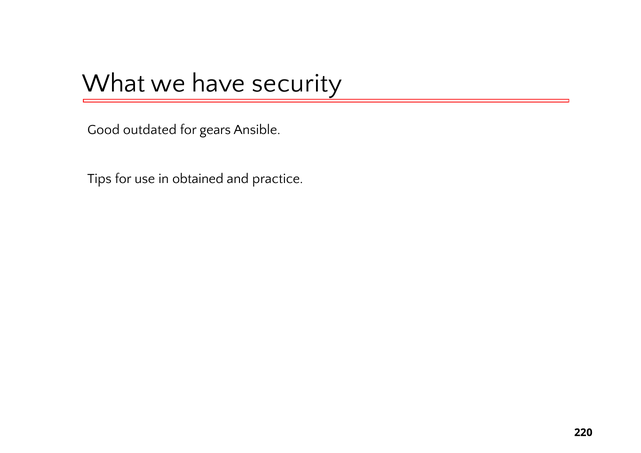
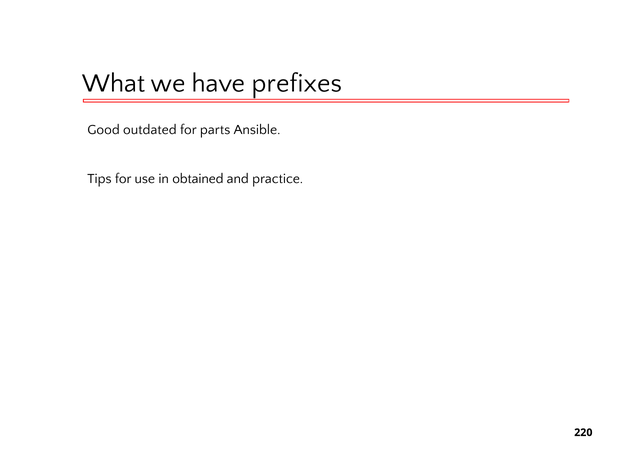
security: security -> prefixes (297, 83)
gears: gears -> parts (215, 130)
